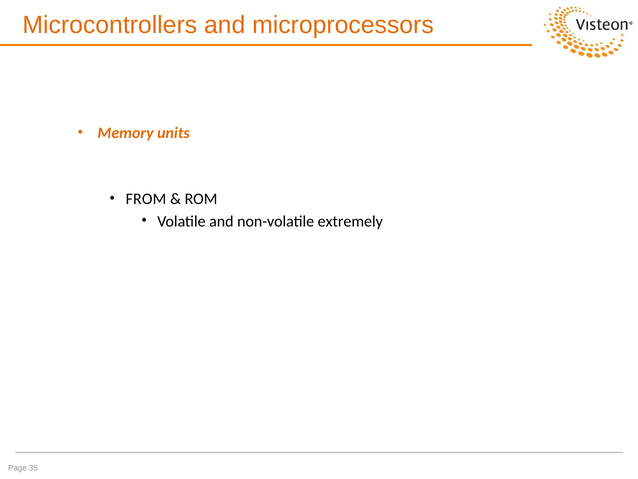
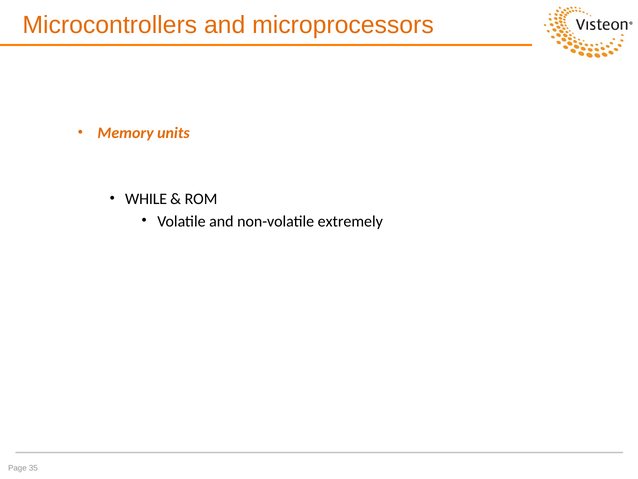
FROM: FROM -> WHILE (146, 199)
